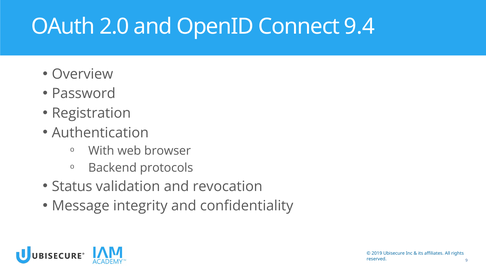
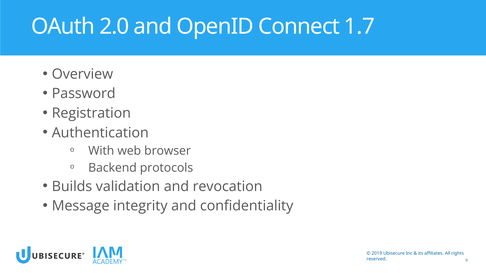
9.4: 9.4 -> 1.7 (359, 27)
Status: Status -> Builds (72, 187)
